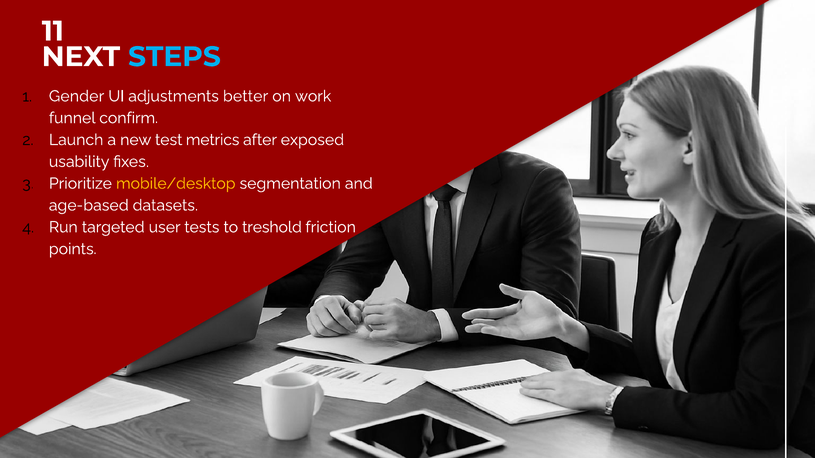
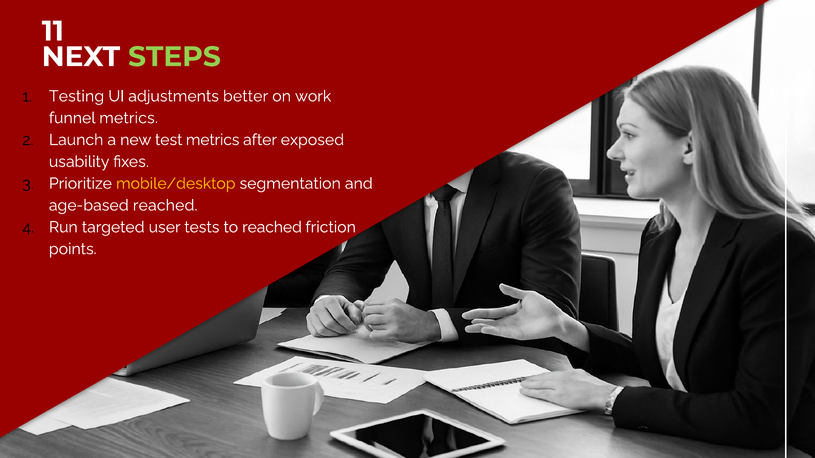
STEPS colour: light blue -> light green (174, 57)
Gender: Gender -> Testing (77, 96)
funnel confirm: confirm -> metrics (129, 118)
age-based datasets: datasets -> reached (165, 206)
to treshold: treshold -> reached (272, 227)
